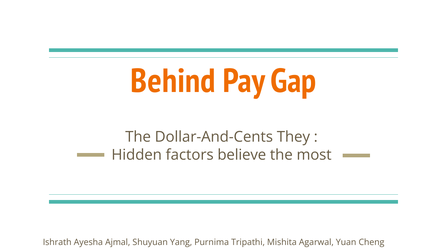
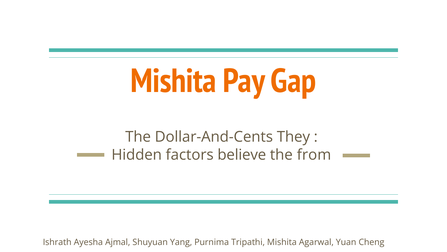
Behind: Behind -> Mishita (173, 81)
most: most -> from (314, 155)
